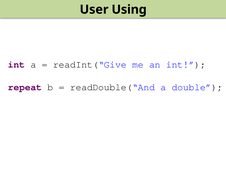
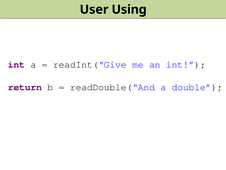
repeat: repeat -> return (25, 87)
